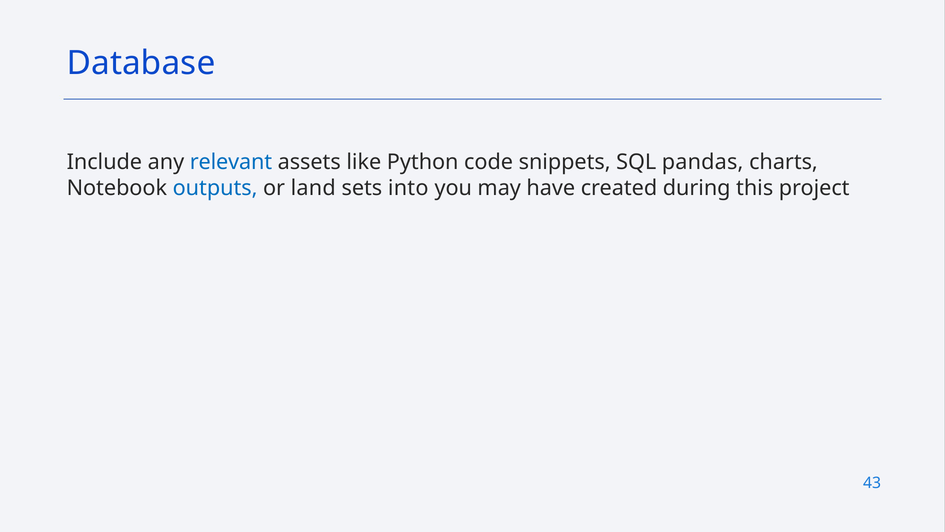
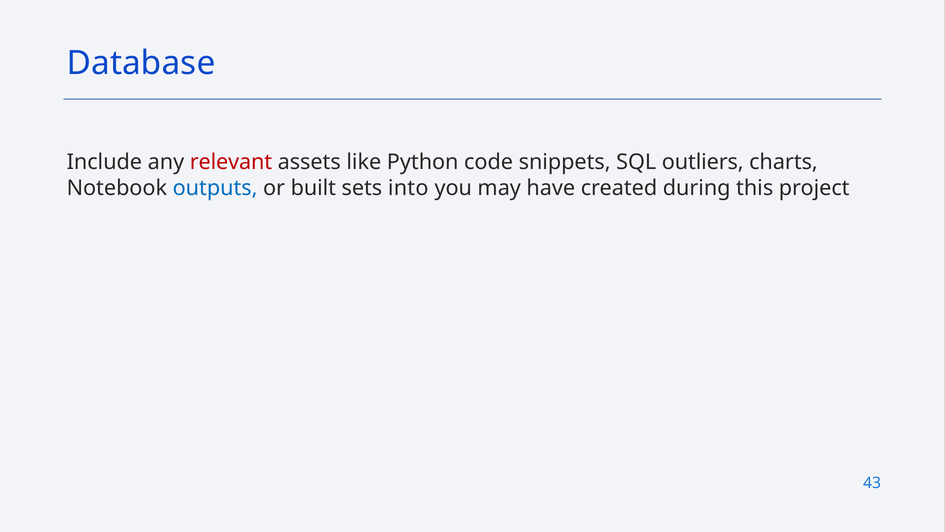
relevant colour: blue -> red (231, 162)
pandas: pandas -> outliers (703, 162)
land: land -> built (313, 188)
